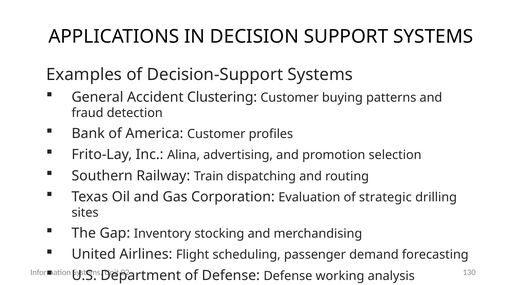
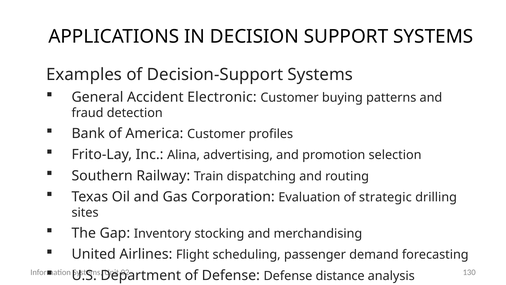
Clustering: Clustering -> Electronic (222, 97)
working: working -> distance (340, 276)
